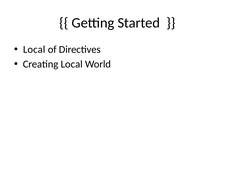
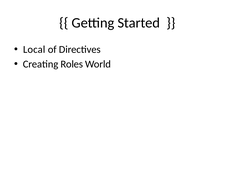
Creating Local: Local -> Roles (72, 64)
